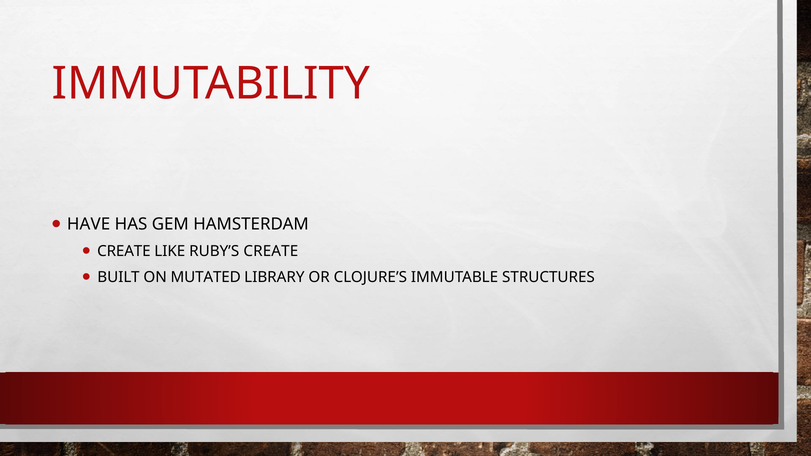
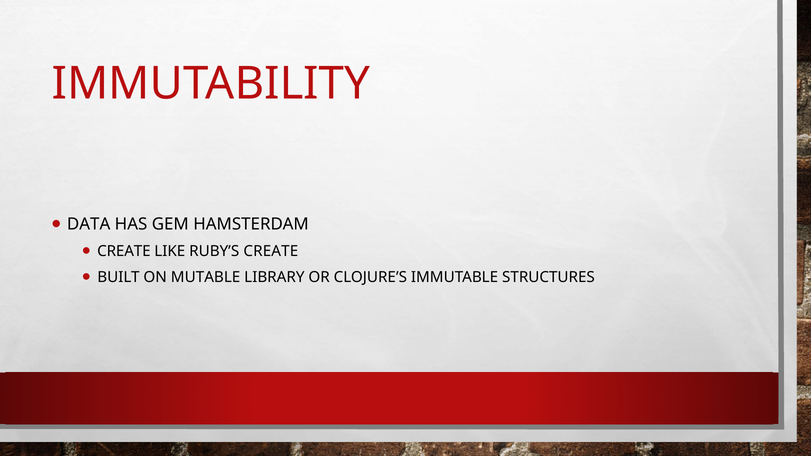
HAVE: HAVE -> DATA (89, 224)
MUTATED: MUTATED -> MUTABLE (206, 278)
